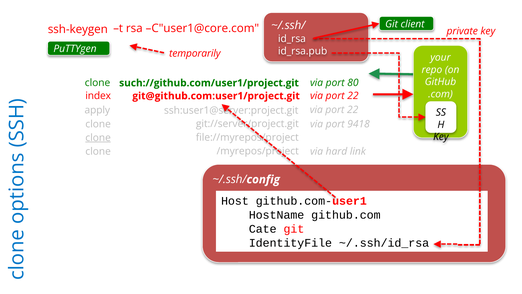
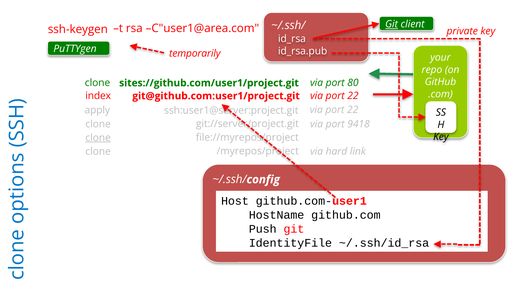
Git underline: none -> present (392, 24)
C"user1@core.com: C"user1@core.com -> C"user1@area.com (202, 28)
such://github.com/user1/project.git: such://github.com/user1/project.git -> sites://github.com/user1/project.git (209, 83)
Cate: Cate -> Push (263, 229)
